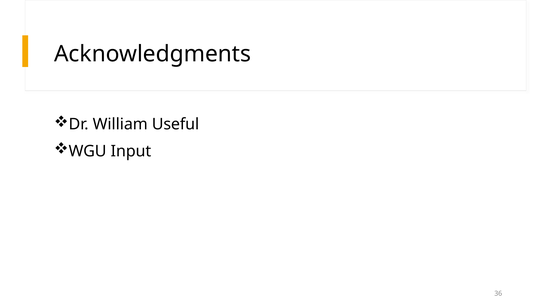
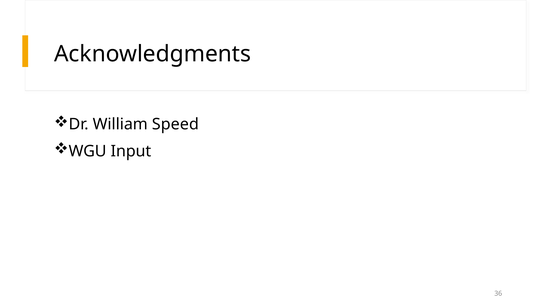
Useful: Useful -> Speed (175, 124)
